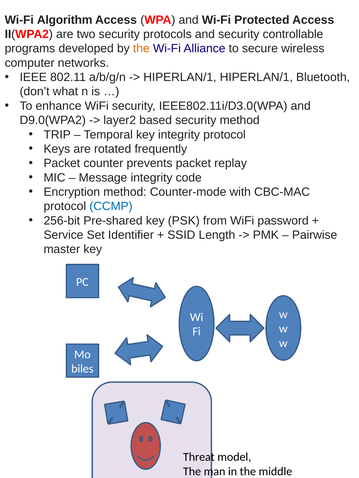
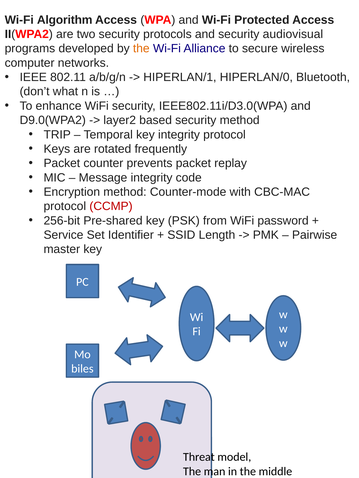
controllable: controllable -> audiovisual (293, 34)
HIPERLAN/1 HIPERLAN/1: HIPERLAN/1 -> HIPERLAN/0 (256, 77)
CCMP colour: blue -> red (111, 207)
